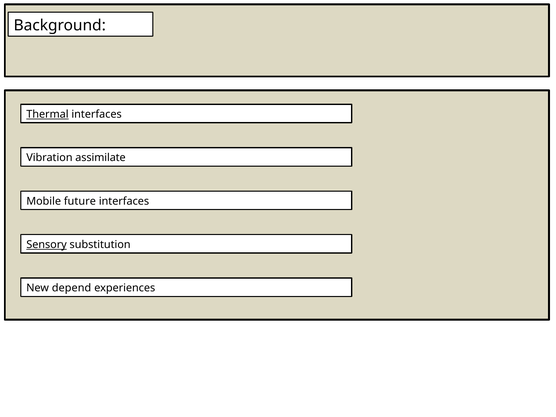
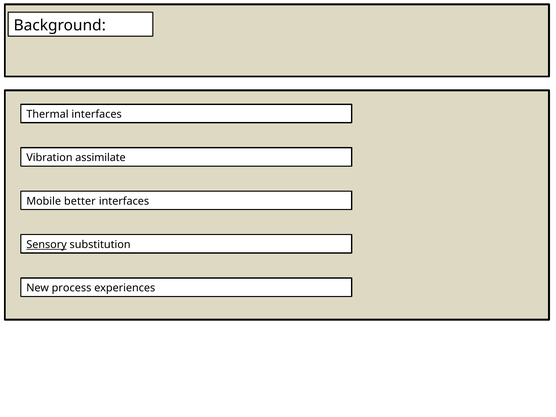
Thermal underline: present -> none (47, 114)
future: future -> better (80, 201)
depend: depend -> process (72, 288)
